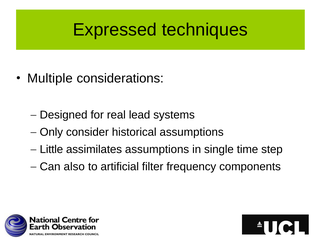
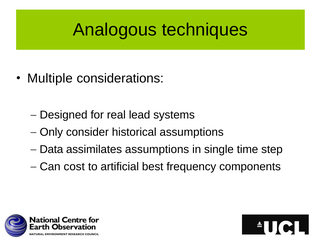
Expressed: Expressed -> Analogous (115, 30)
Little: Little -> Data (51, 149)
also: also -> cost (74, 166)
filter: filter -> best (153, 166)
